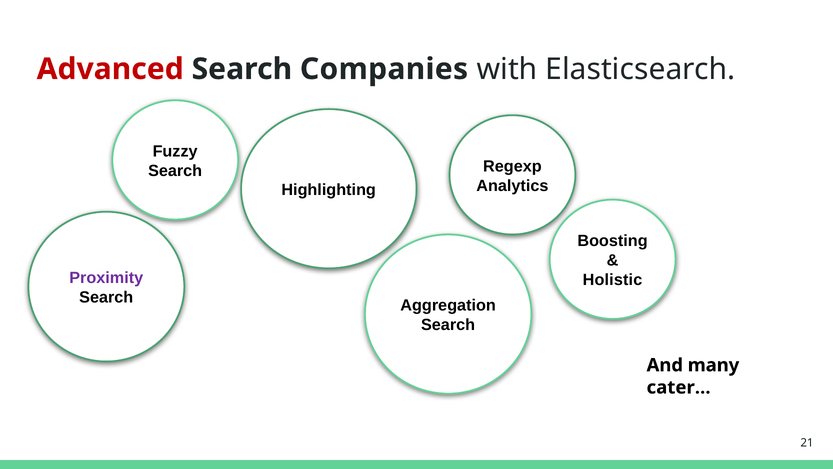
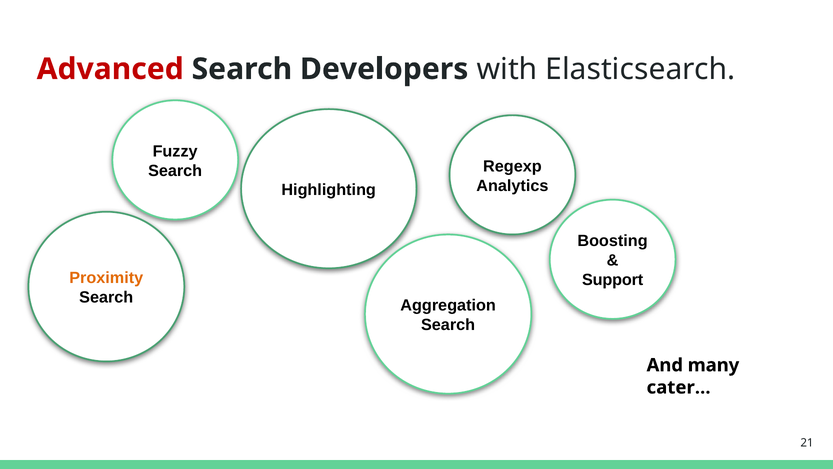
Companies: Companies -> Developers (384, 69)
Proximity colour: purple -> orange (106, 278)
Holistic: Holistic -> Support (613, 280)
